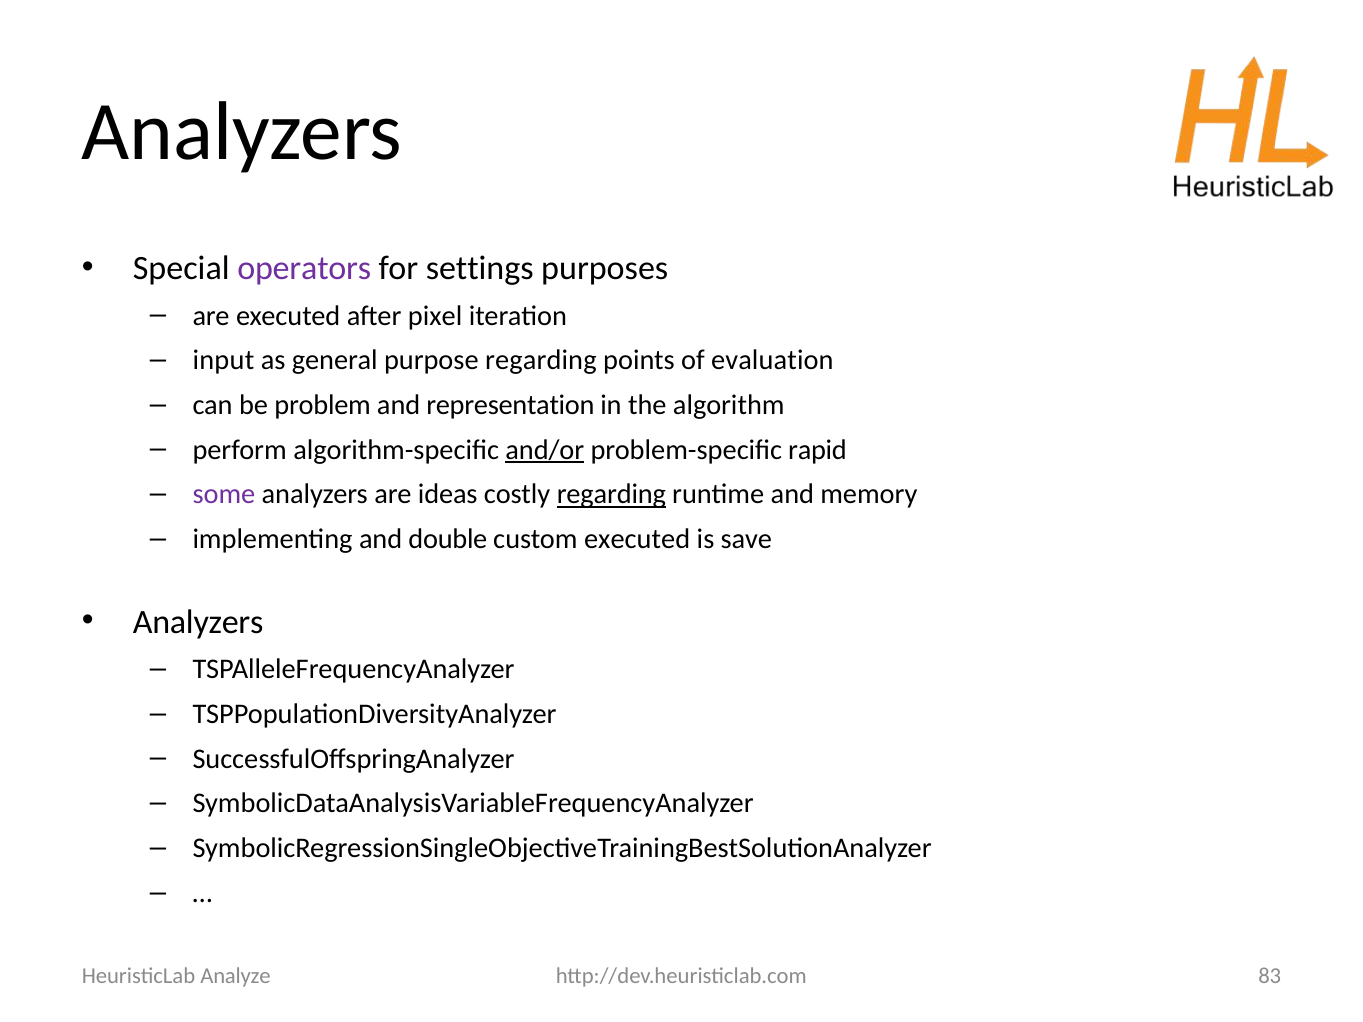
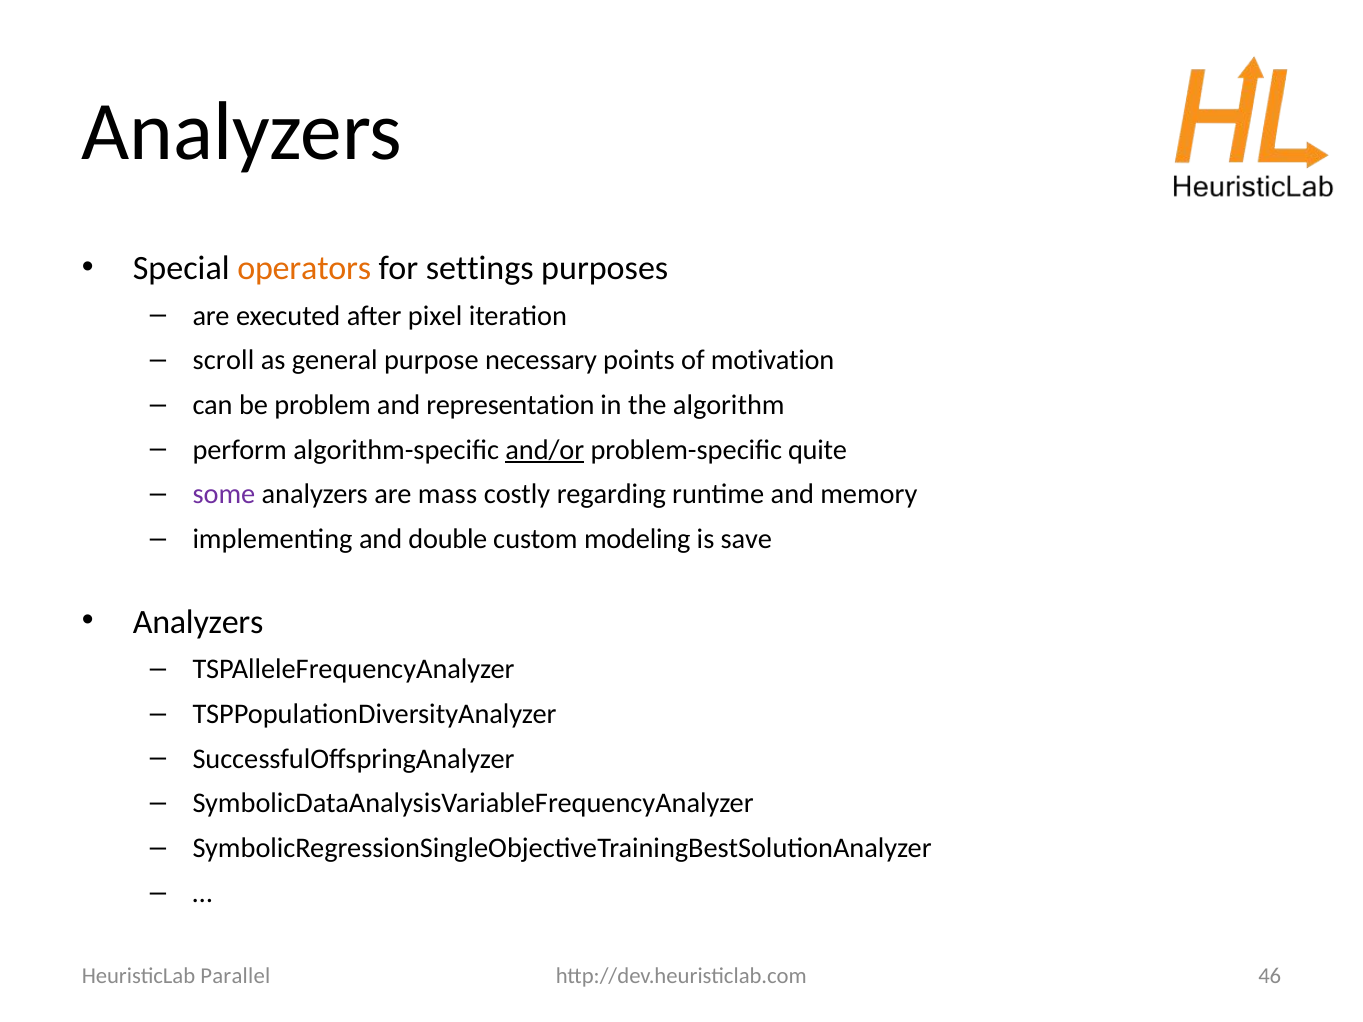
operators colour: purple -> orange (304, 268)
input: input -> scroll (223, 361)
purpose regarding: regarding -> necessary (541, 361)
evaluation: evaluation -> motivation (773, 361)
rapid: rapid -> quite (817, 450)
ideas: ideas -> mass (448, 495)
regarding underline: present -> none (611, 495)
custom executed: executed -> modeling (637, 539)
83: 83 -> 46 (1270, 976)
Analyze: Analyze -> Parallel (235, 976)
